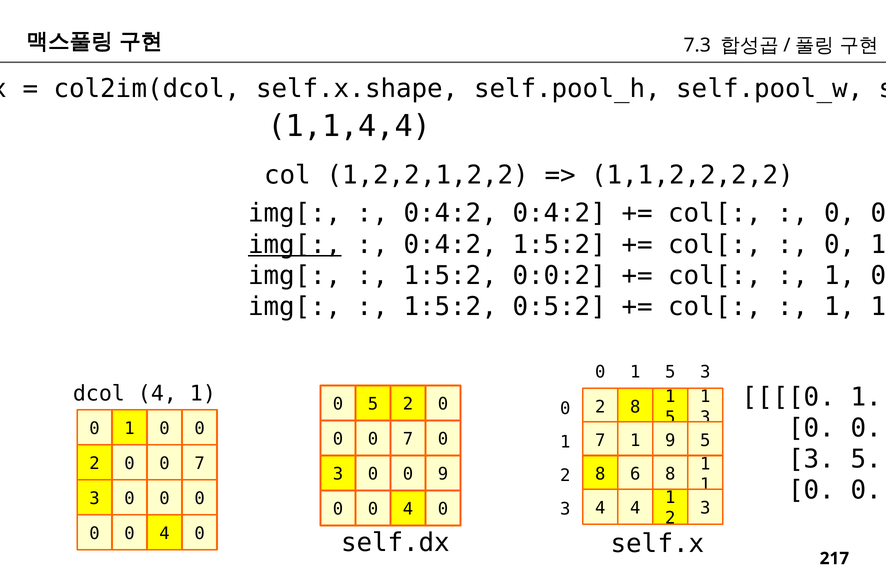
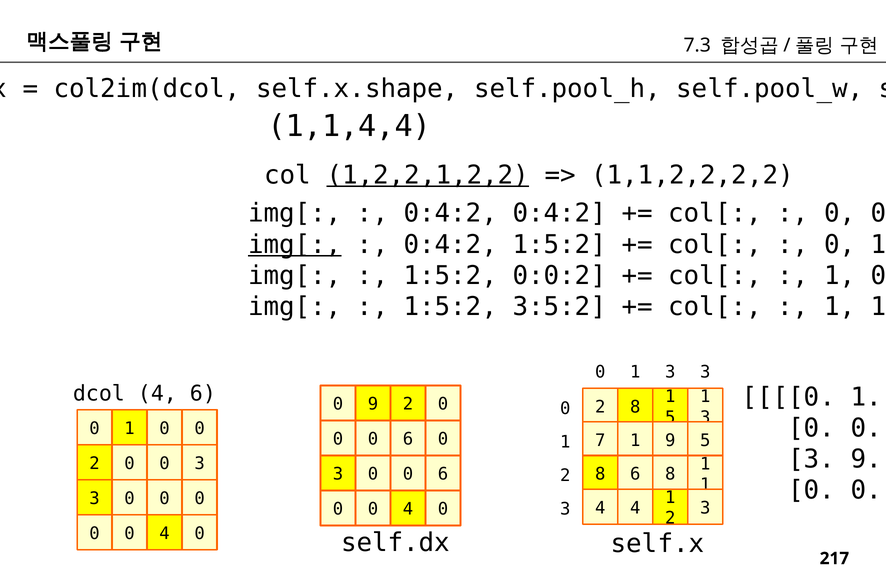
1,2,2,1,2,2 underline: none -> present (428, 175)
0:5:2: 0:5:2 -> 3:5:2 (559, 307)
0 1 5: 5 -> 3 (670, 372)
dcol 4 1: 1 -> 6 (203, 394)
0 5: 5 -> 9 (373, 404)
7: 7 -> 6 (408, 439)
3 5: 5 -> 9 (866, 459)
2 0 0 7: 7 -> 3 (200, 463)
3 0 0 9: 9 -> 6 (443, 474)
